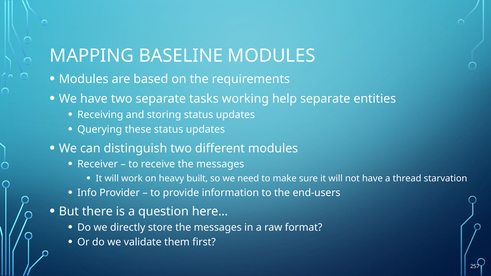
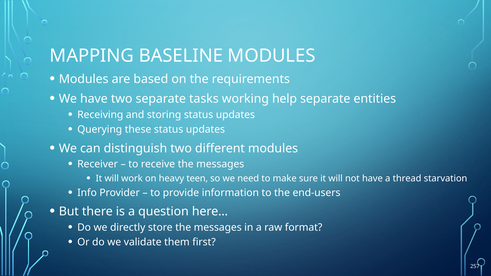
built: built -> teen (197, 178)
